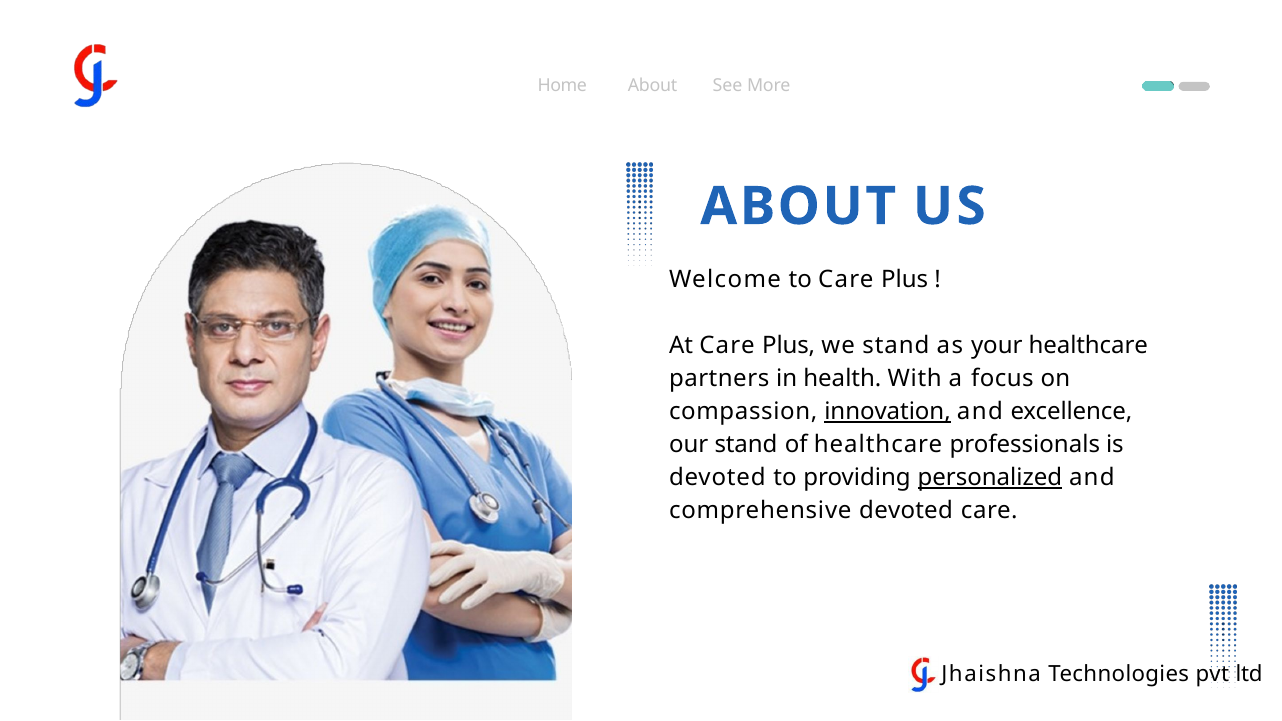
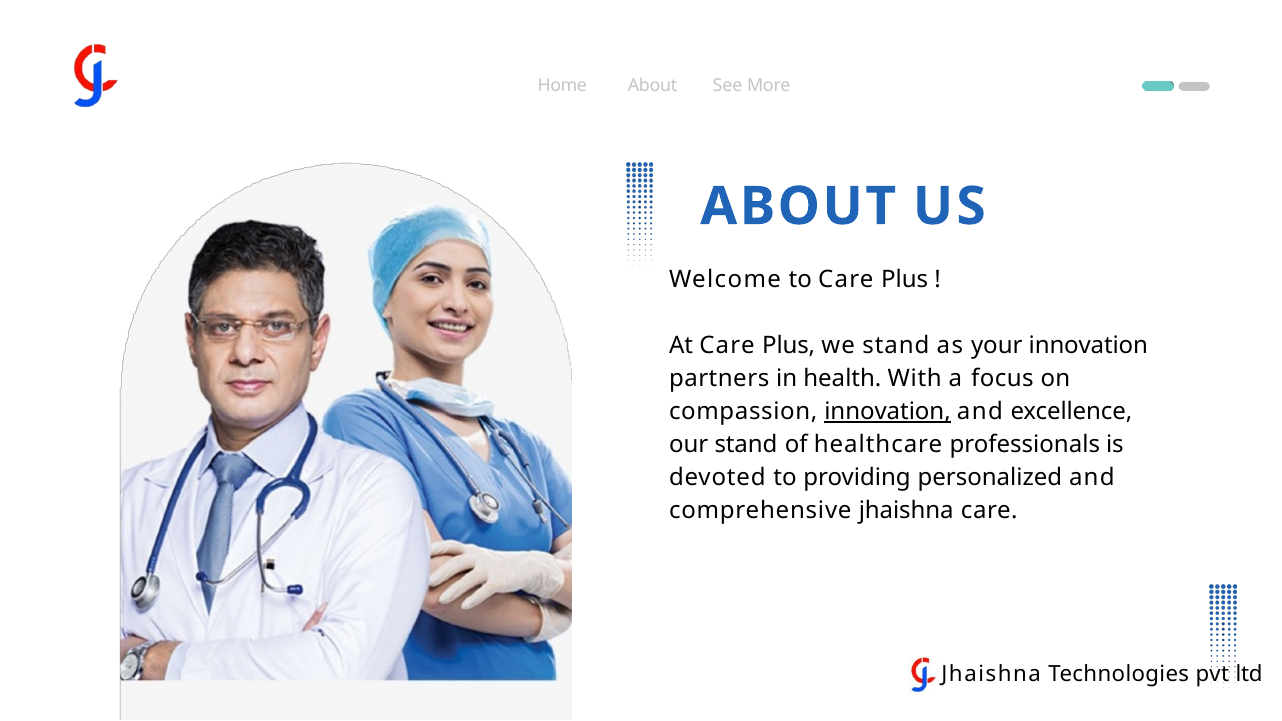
your healthcare: healthcare -> innovation (1088, 346)
personalized underline: present -> none (990, 478)
comprehensive devoted: devoted -> jhaishna (906, 511)
